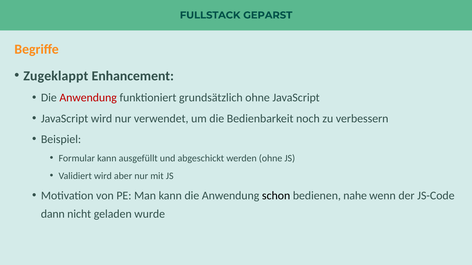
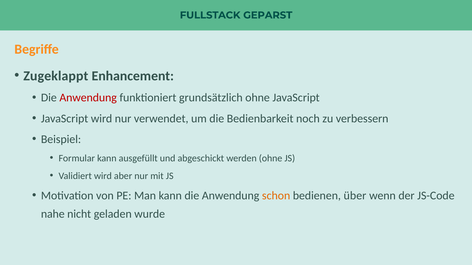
schon colour: black -> orange (276, 196)
nahe: nahe -> über (355, 196)
dann: dann -> nahe (53, 214)
